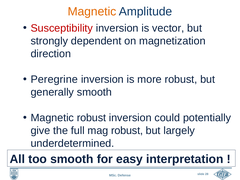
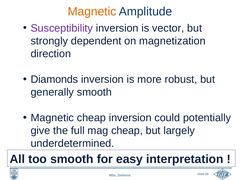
Susceptibility colour: red -> purple (62, 28)
Peregrine: Peregrine -> Diamonds (54, 79)
Magnetic robust: robust -> cheap (91, 118)
mag robust: robust -> cheap (127, 131)
